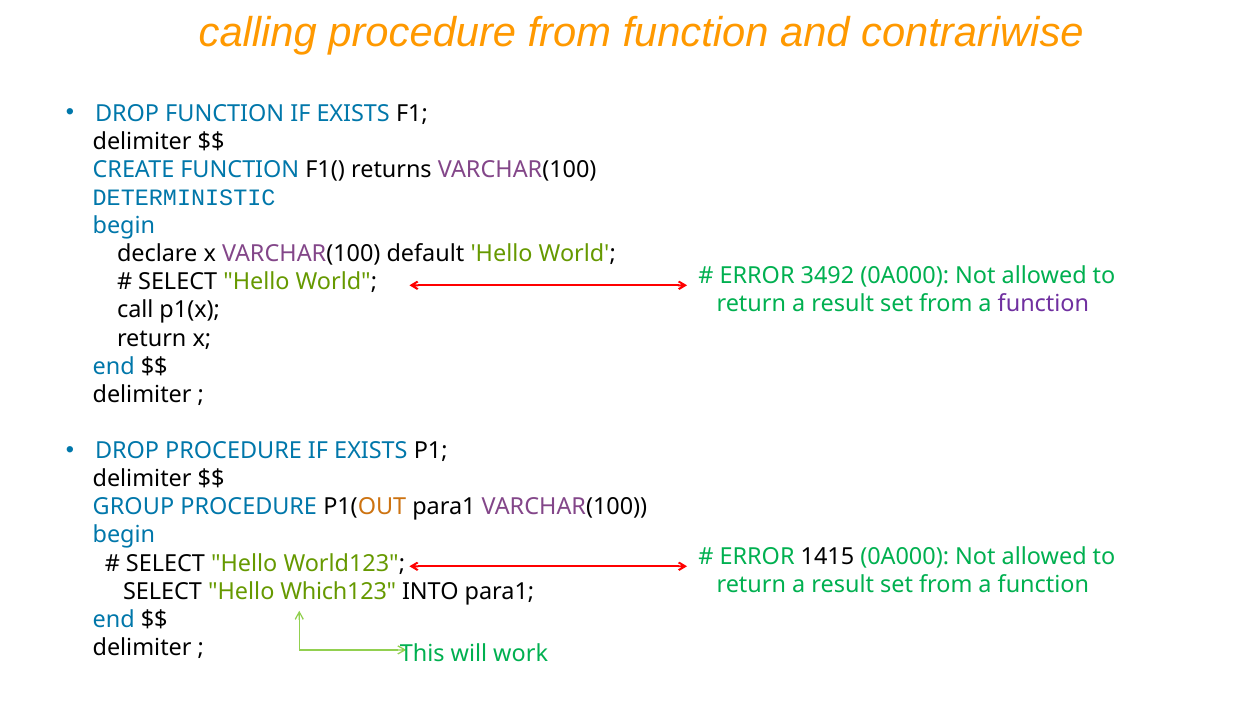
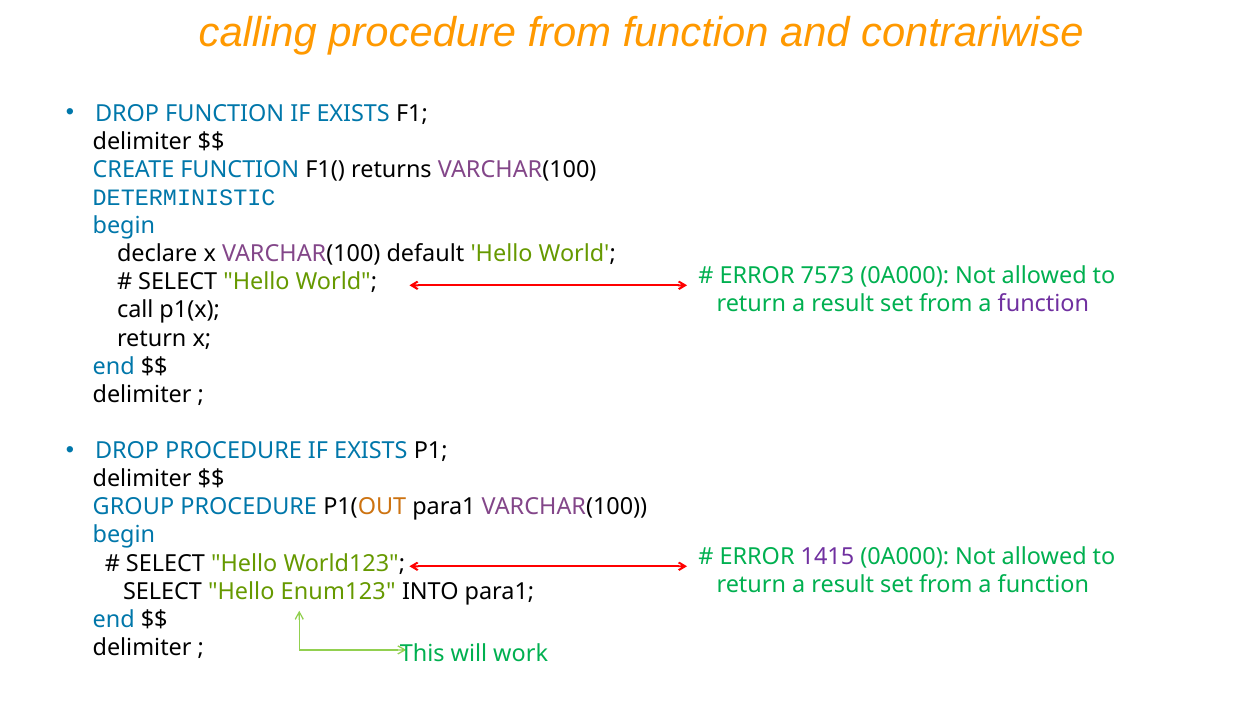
3492: 3492 -> 7573 (827, 275)
1415 colour: black -> purple (827, 556)
Which123: Which123 -> Enum123 (338, 592)
